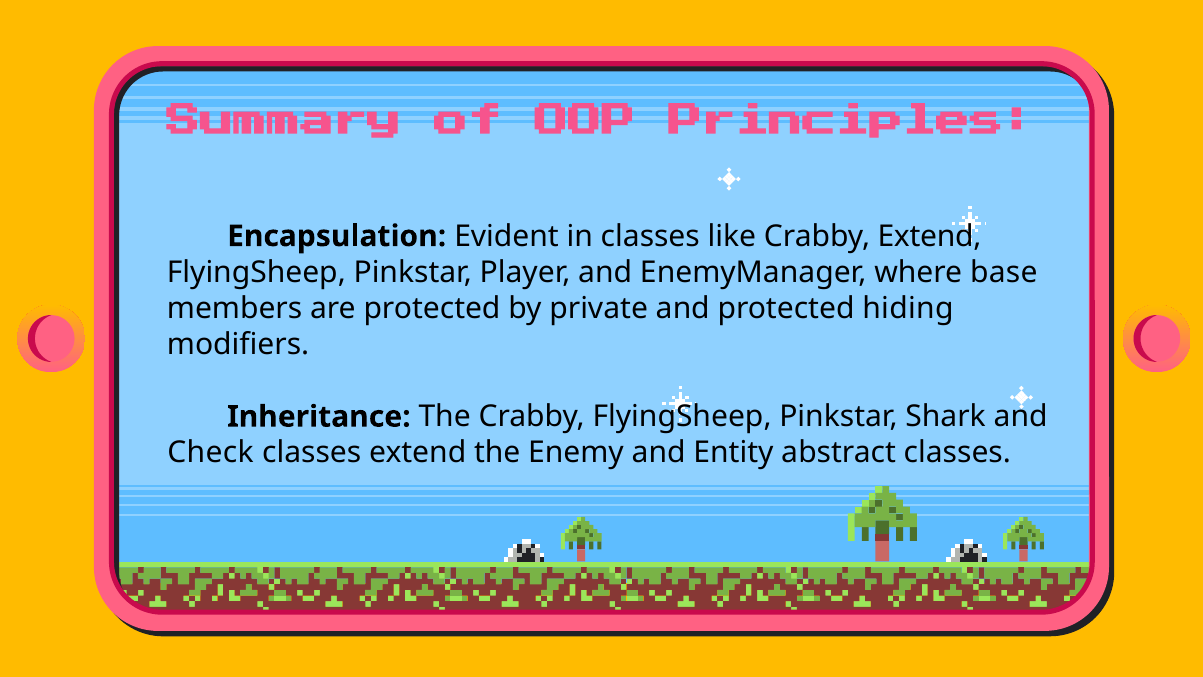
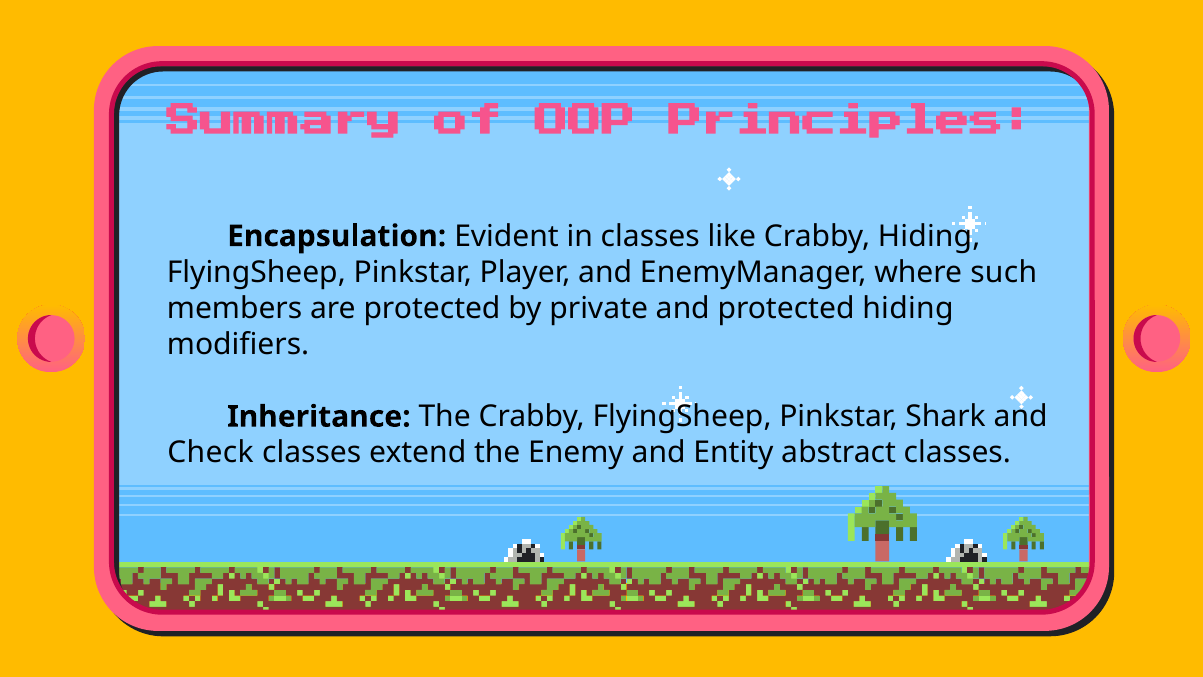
Crabby Extend: Extend -> Hiding (929, 236)
base: base -> such (1004, 272)
